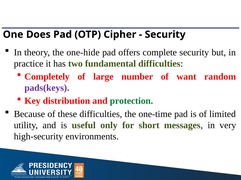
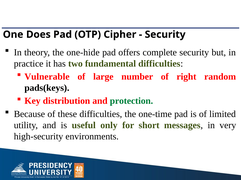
Completely: Completely -> Vulnerable (47, 77)
want: want -> right (186, 77)
pads(keys colour: purple -> black (47, 88)
